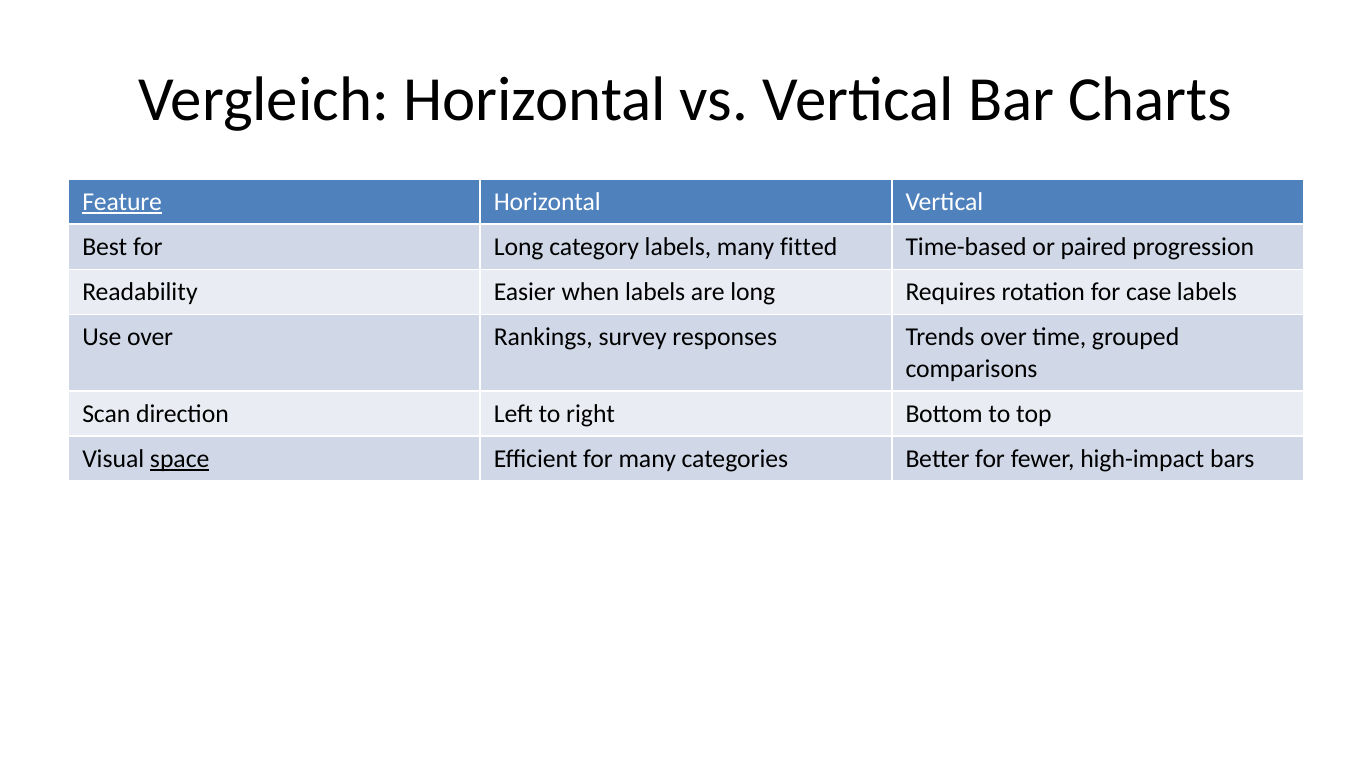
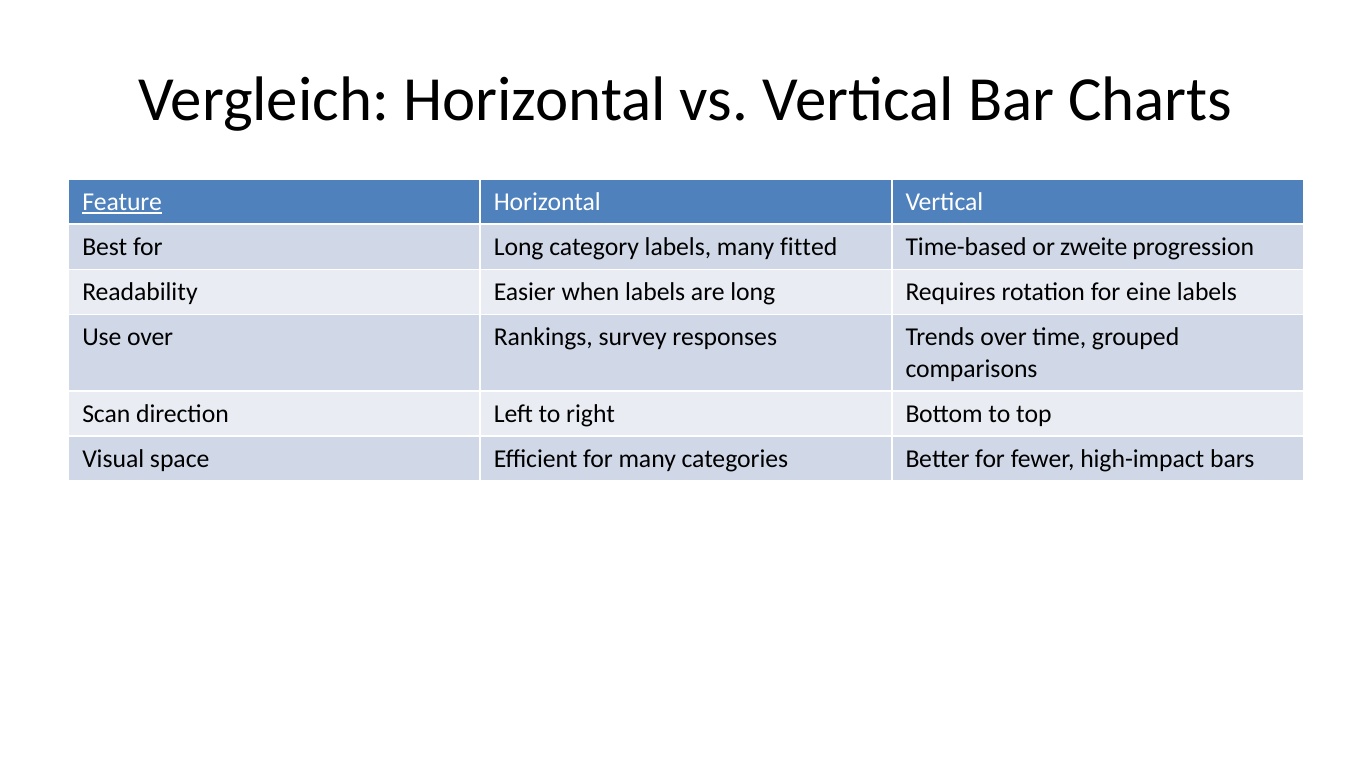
paired: paired -> zweite (1094, 247)
case: case -> eine (1149, 292)
space underline: present -> none (180, 459)
